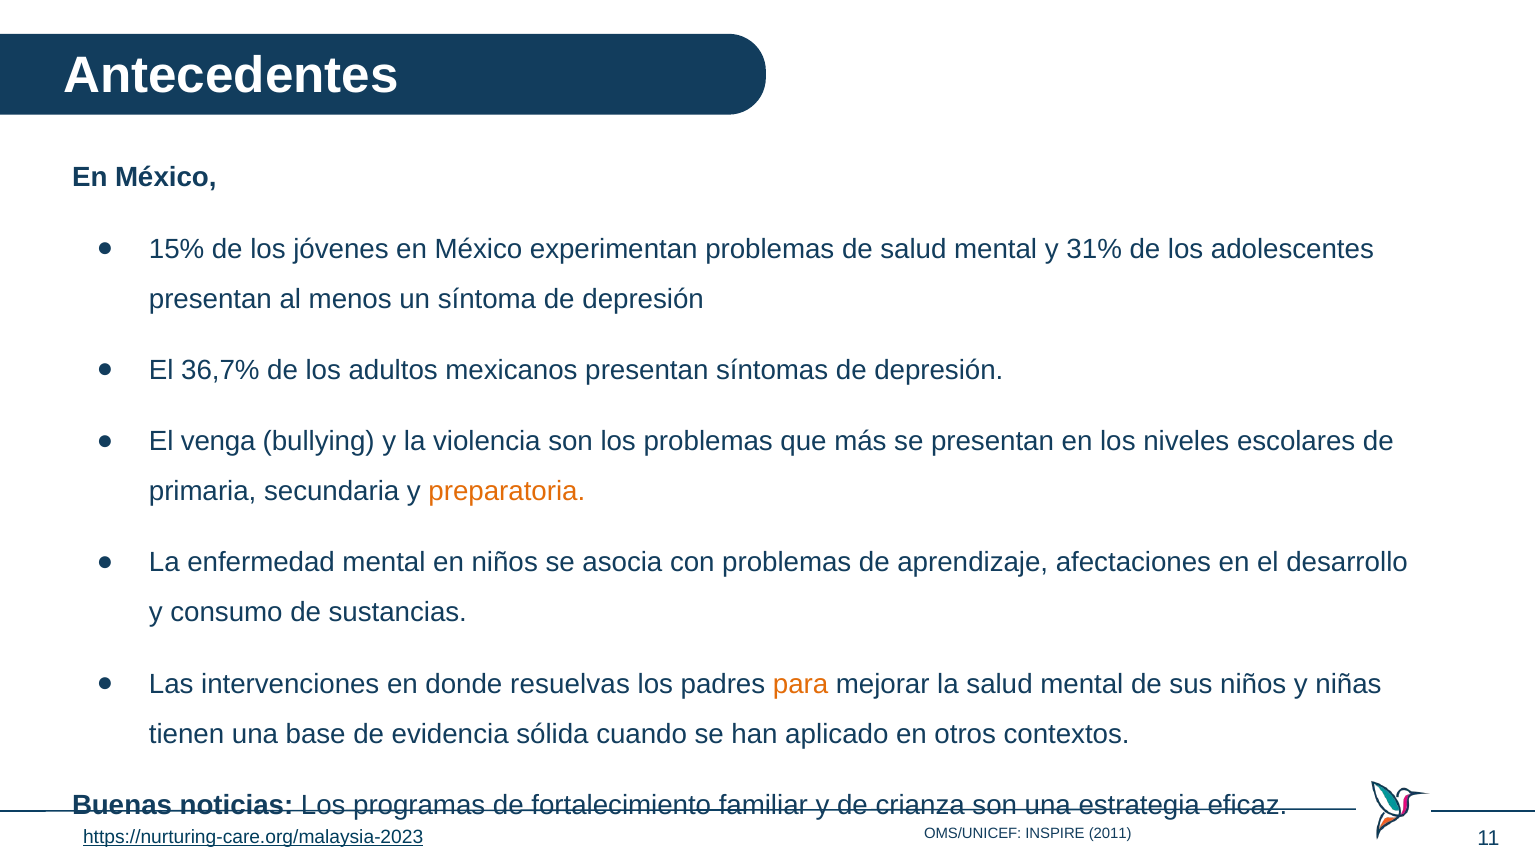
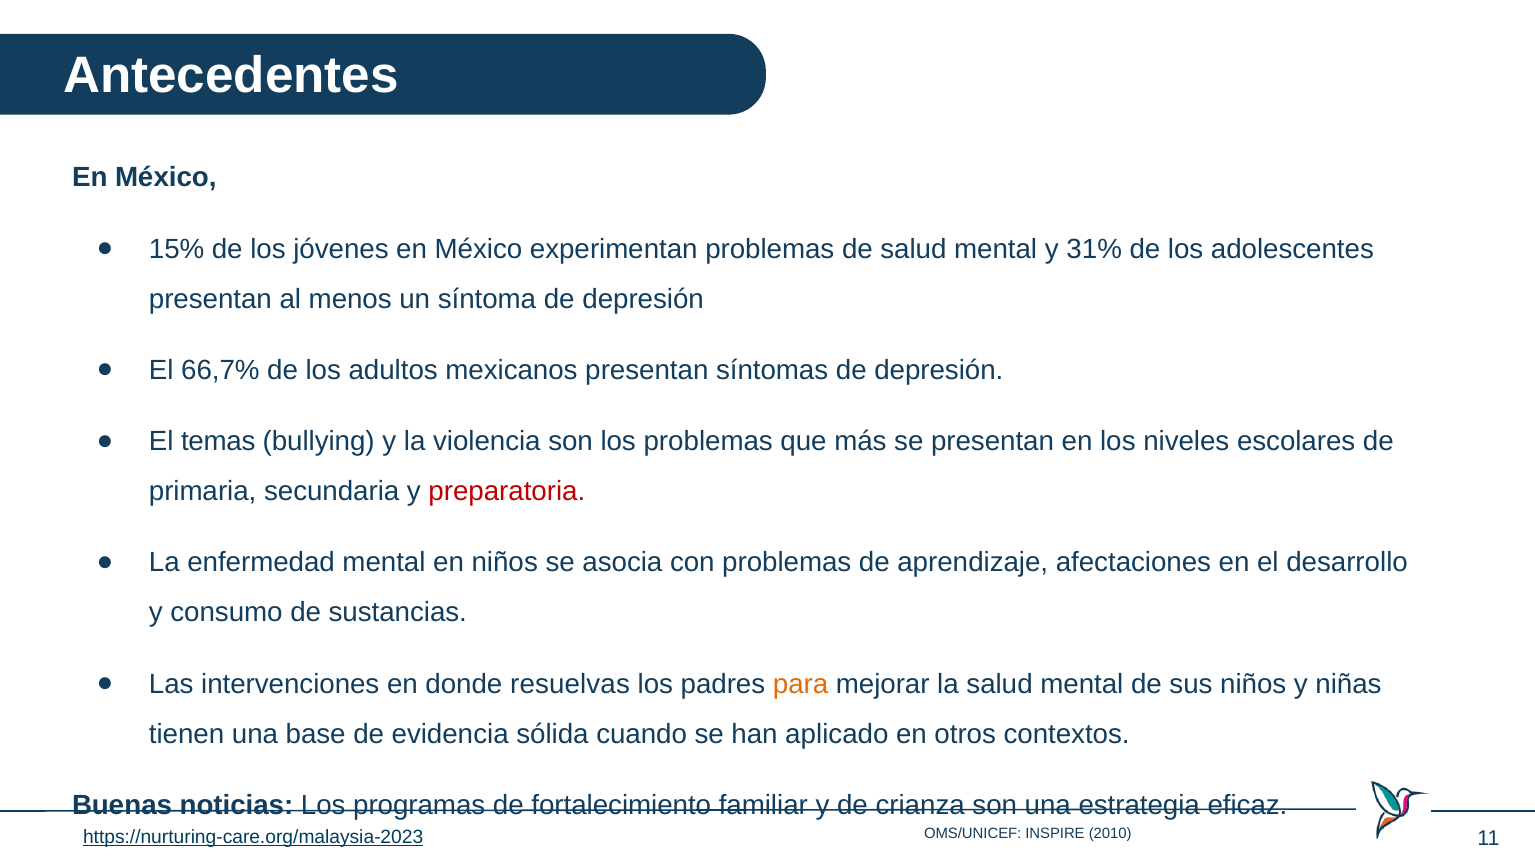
36,7%: 36,7% -> 66,7% (220, 370)
venga: venga -> temas (218, 441)
preparatoria colour: orange -> red (507, 491)
2011: 2011 -> 2010 (1110, 833)
